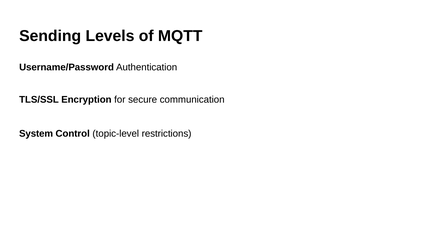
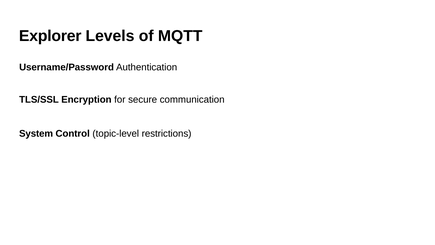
Sending: Sending -> Explorer (50, 36)
